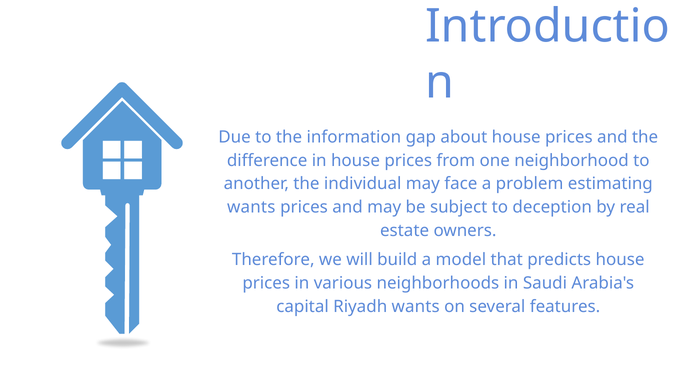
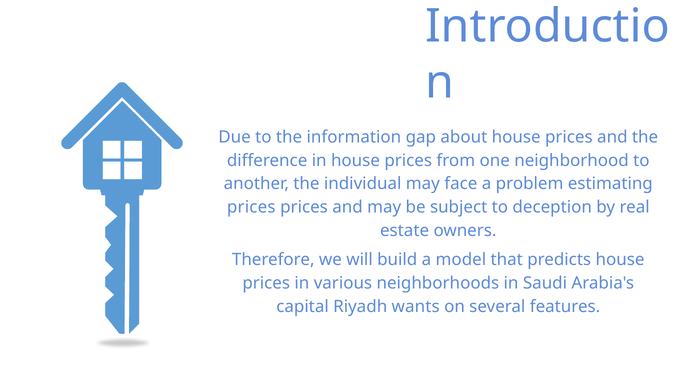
wants: wants -> prices (251, 207)
